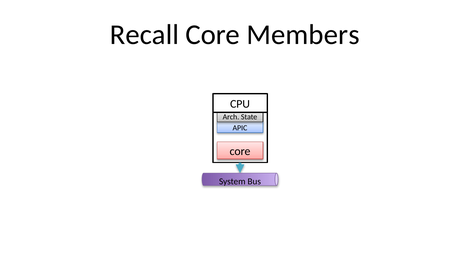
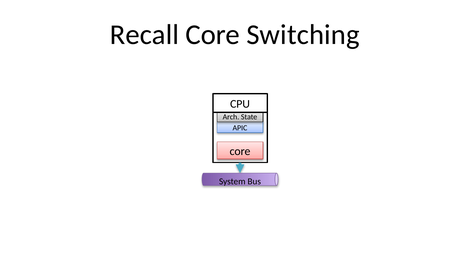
Members: Members -> Switching (303, 35)
